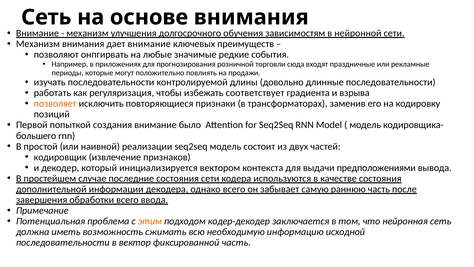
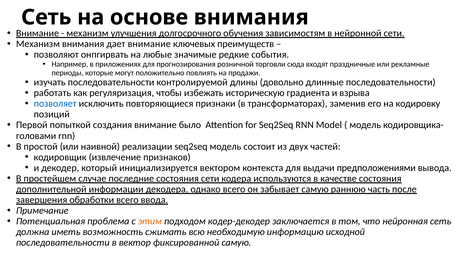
соответствует: соответствует -> историческую (255, 93)
позволяет colour: orange -> blue (55, 104)
большего: большего -> головами (36, 136)
фиксированной часть: часть -> самую (236, 242)
